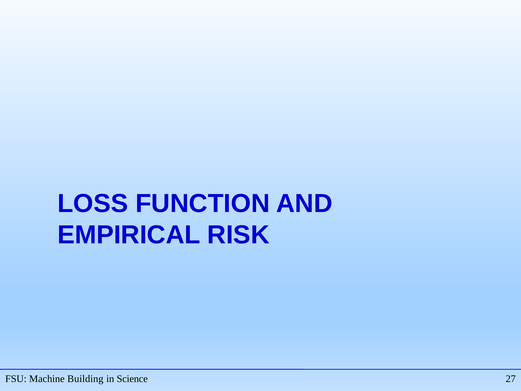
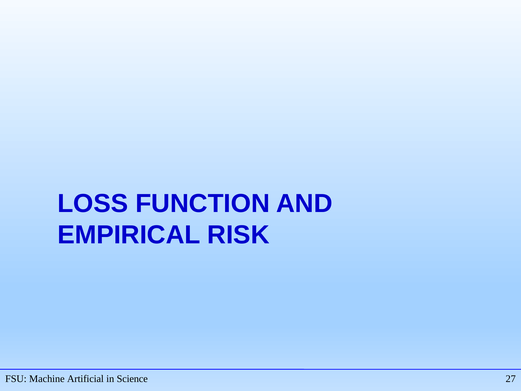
Building: Building -> Artificial (85, 378)
